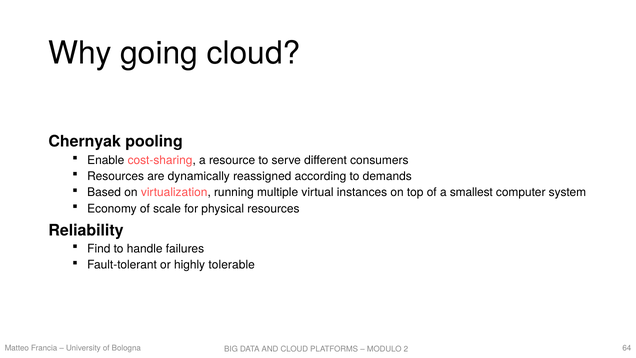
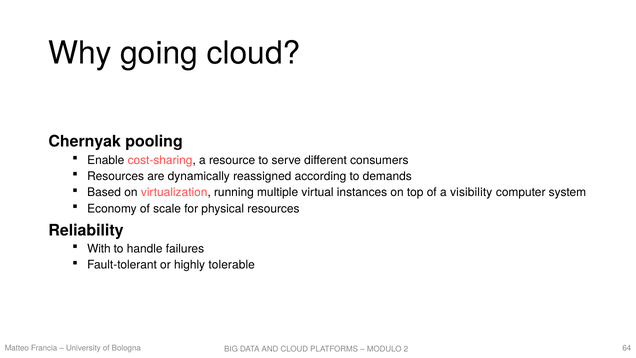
smallest: smallest -> visibility (471, 192)
Find: Find -> With (99, 249)
